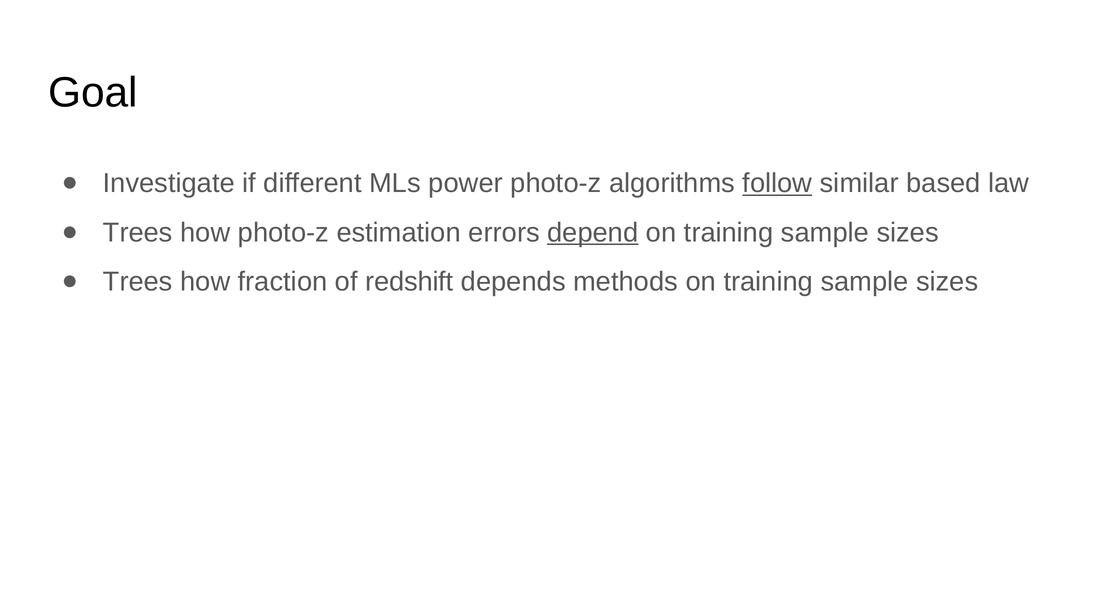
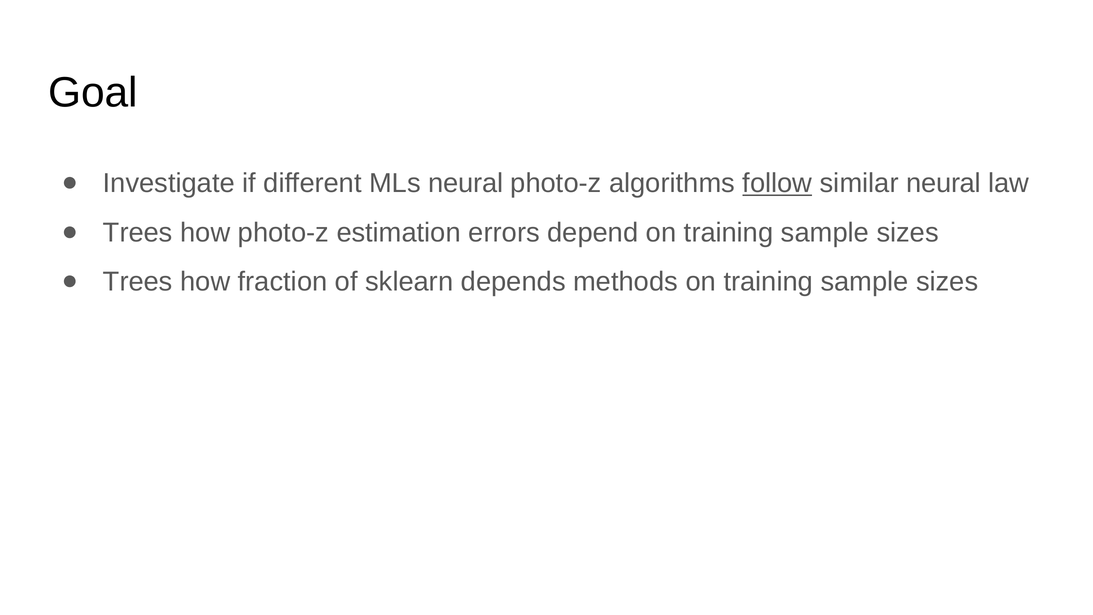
MLs power: power -> neural (466, 183)
similar based: based -> neural (944, 183)
depend underline: present -> none (593, 233)
redshift: redshift -> sklearn (409, 282)
